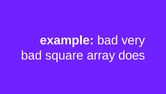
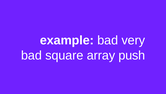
does: does -> push (132, 55)
